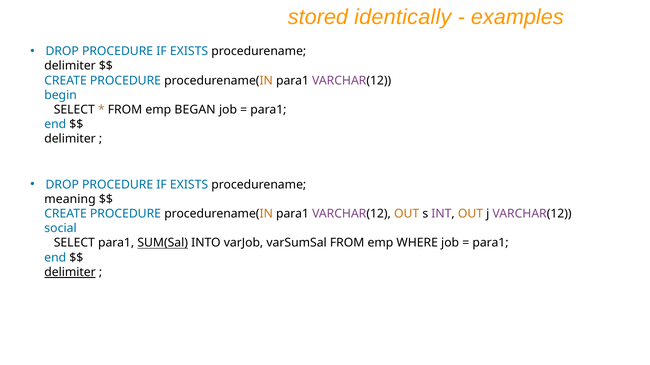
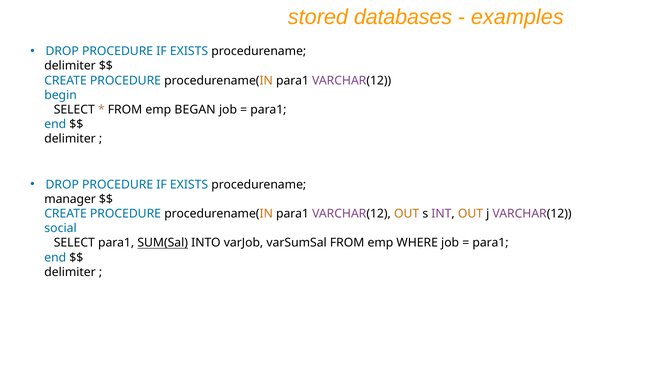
identically: identically -> databases (403, 17)
meaning: meaning -> manager (70, 199)
delimiter underline: present -> none (70, 273)
